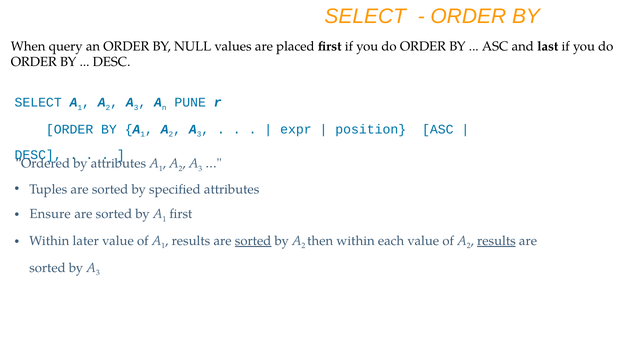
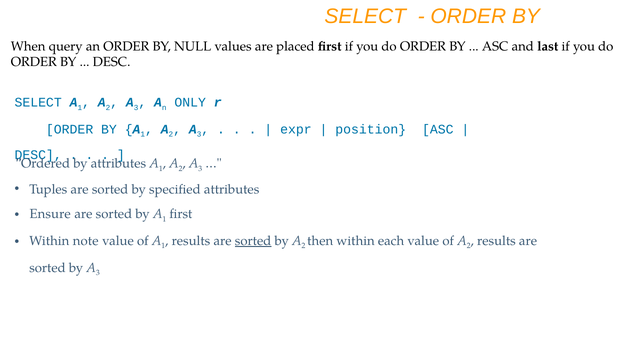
PUNE: PUNE -> ONLY (190, 102)
later: later -> note (86, 241)
results underline: present -> none (496, 241)
